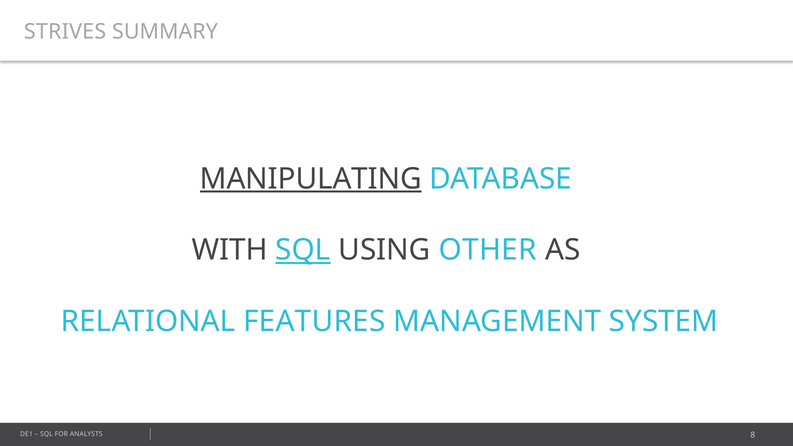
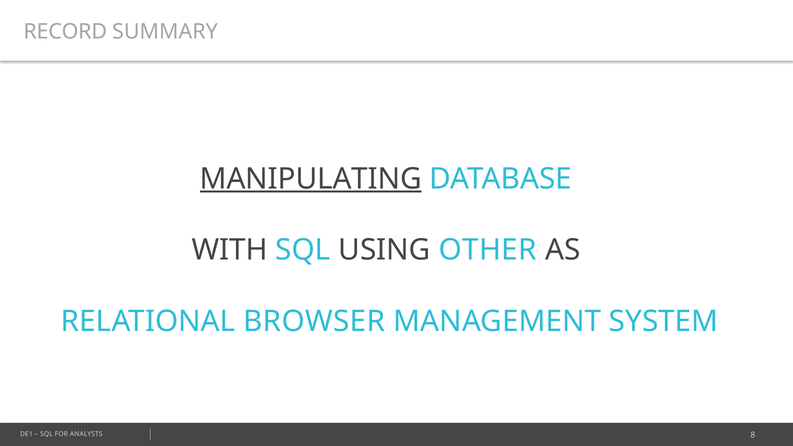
STRIVES: STRIVES -> RECORD (65, 32)
SQL underline: present -> none (303, 250)
FEATURES: FEATURES -> BROWSER (314, 321)
